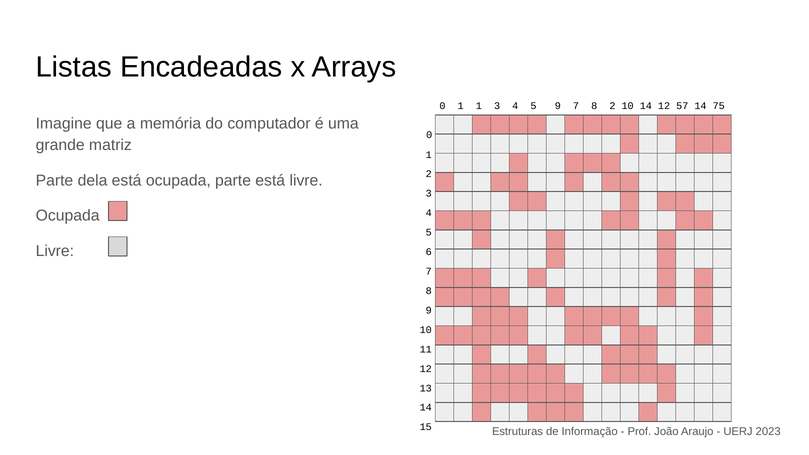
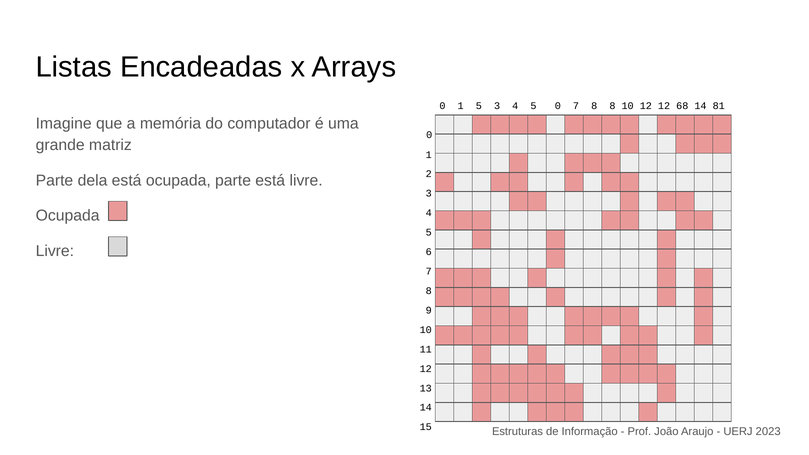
1 1: 1 -> 5 (479, 106)
5 9: 9 -> 0 (558, 106)
8 2: 2 -> 8 (612, 106)
10 14: 14 -> 12 (646, 106)
57: 57 -> 68 (682, 106)
75: 75 -> 81 (719, 106)
